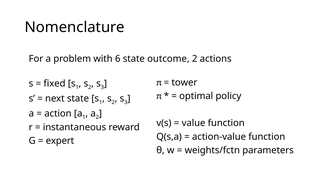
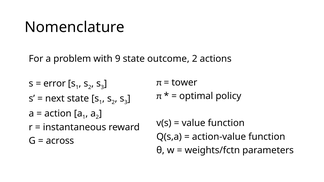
6: 6 -> 9 (118, 59)
fixed: fixed -> error (55, 84)
expert: expert -> across (60, 141)
